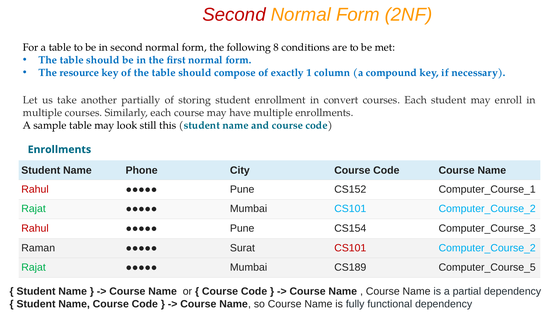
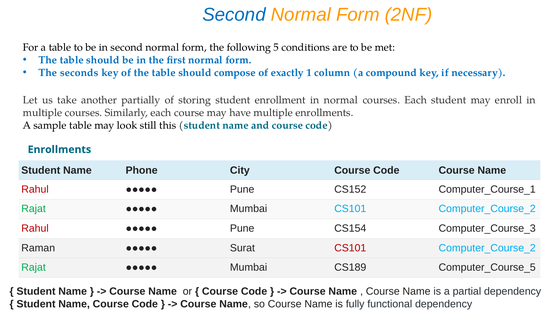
Second colour: red -> blue (234, 15)
8: 8 -> 5 (276, 47)
resource: resource -> seconds (79, 73)
in convert: convert -> normal (341, 100)
